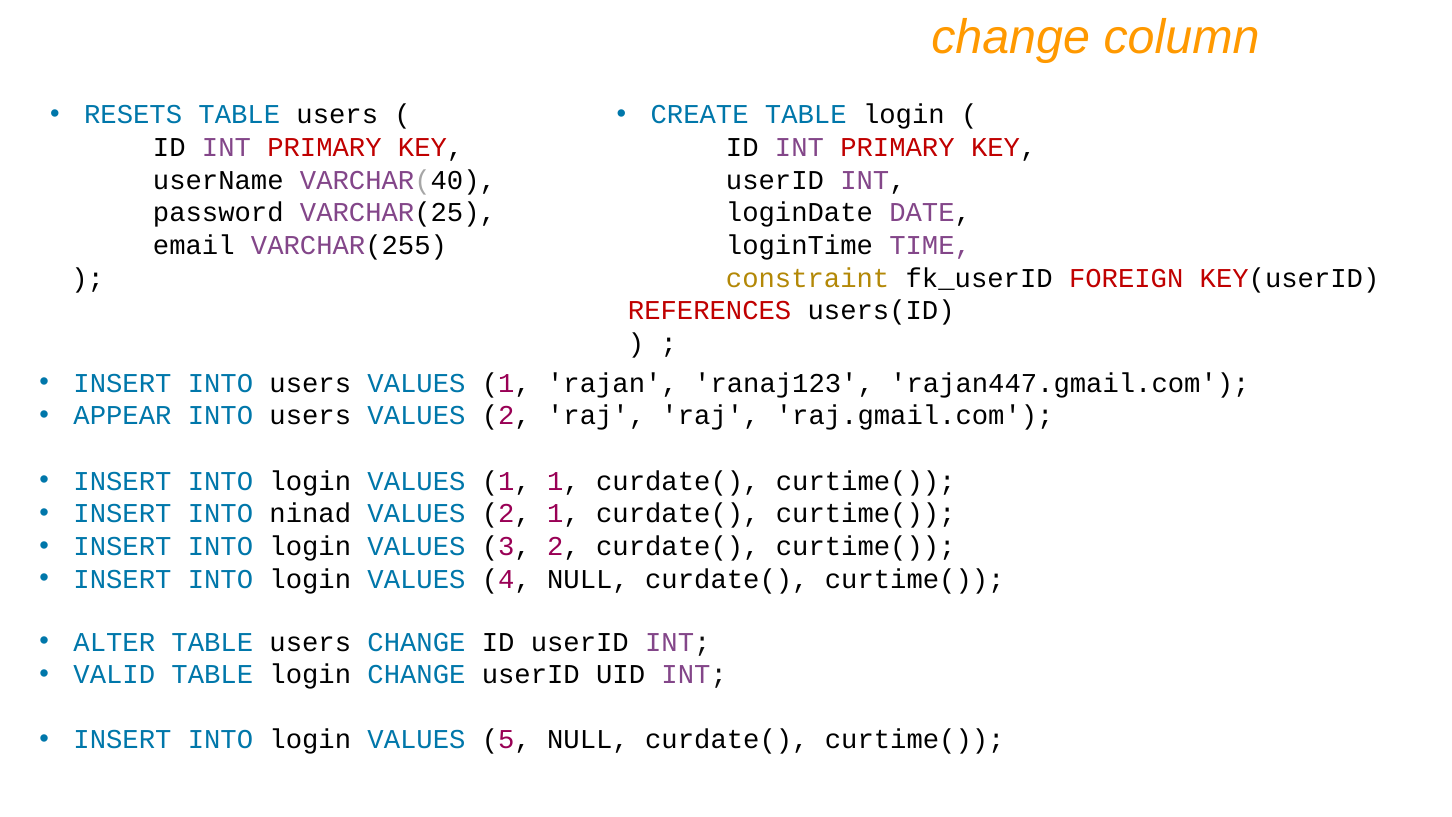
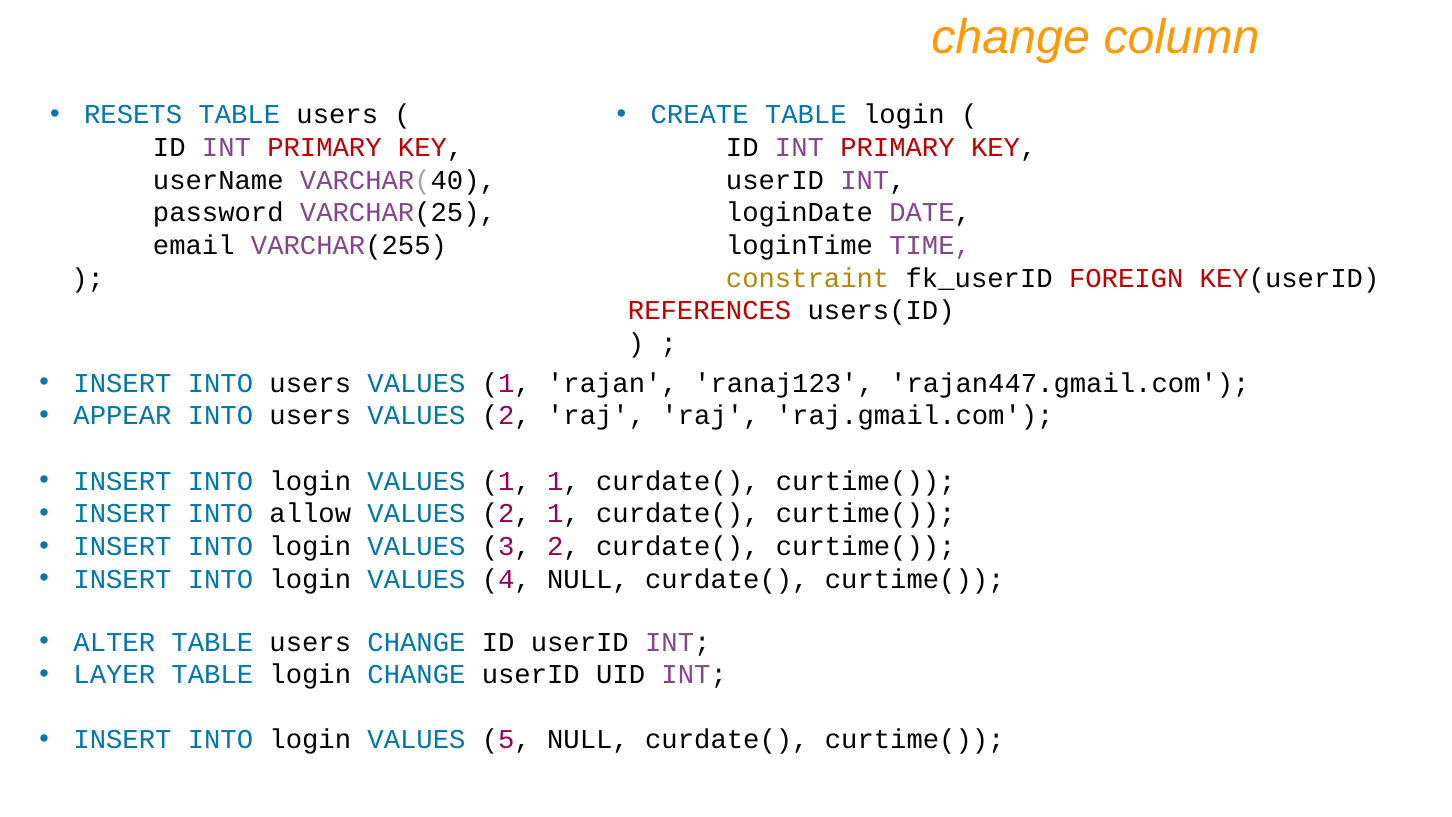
ninad: ninad -> allow (310, 514)
VALID: VALID -> LAYER (114, 675)
